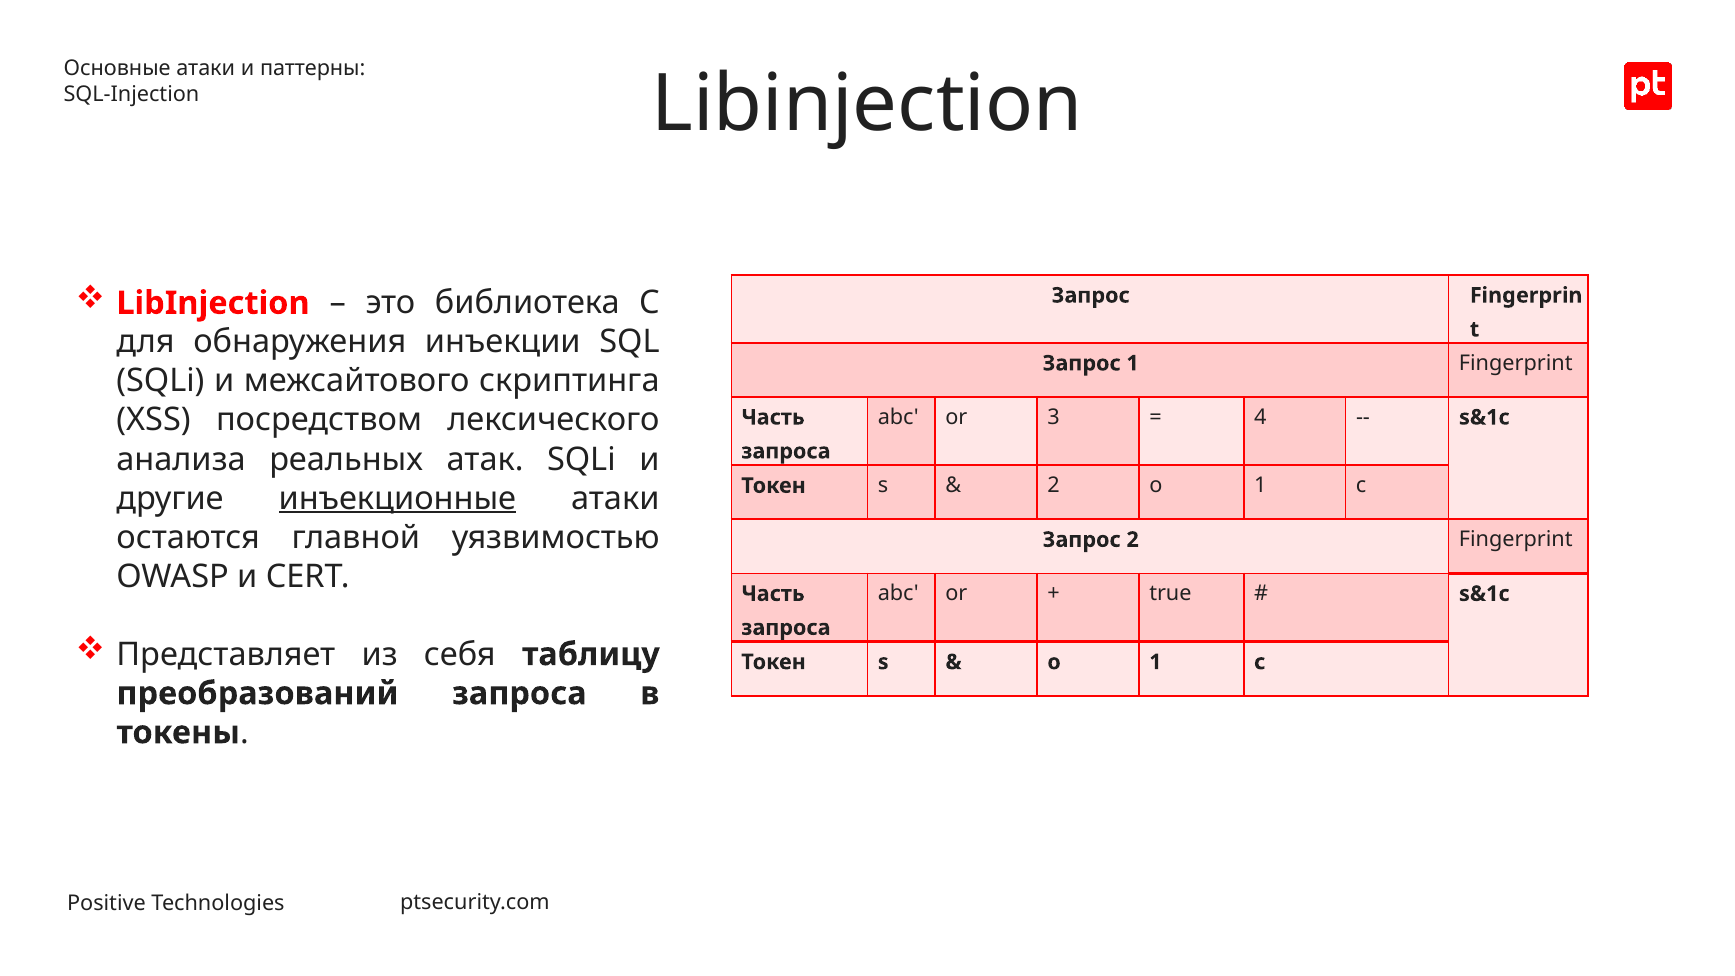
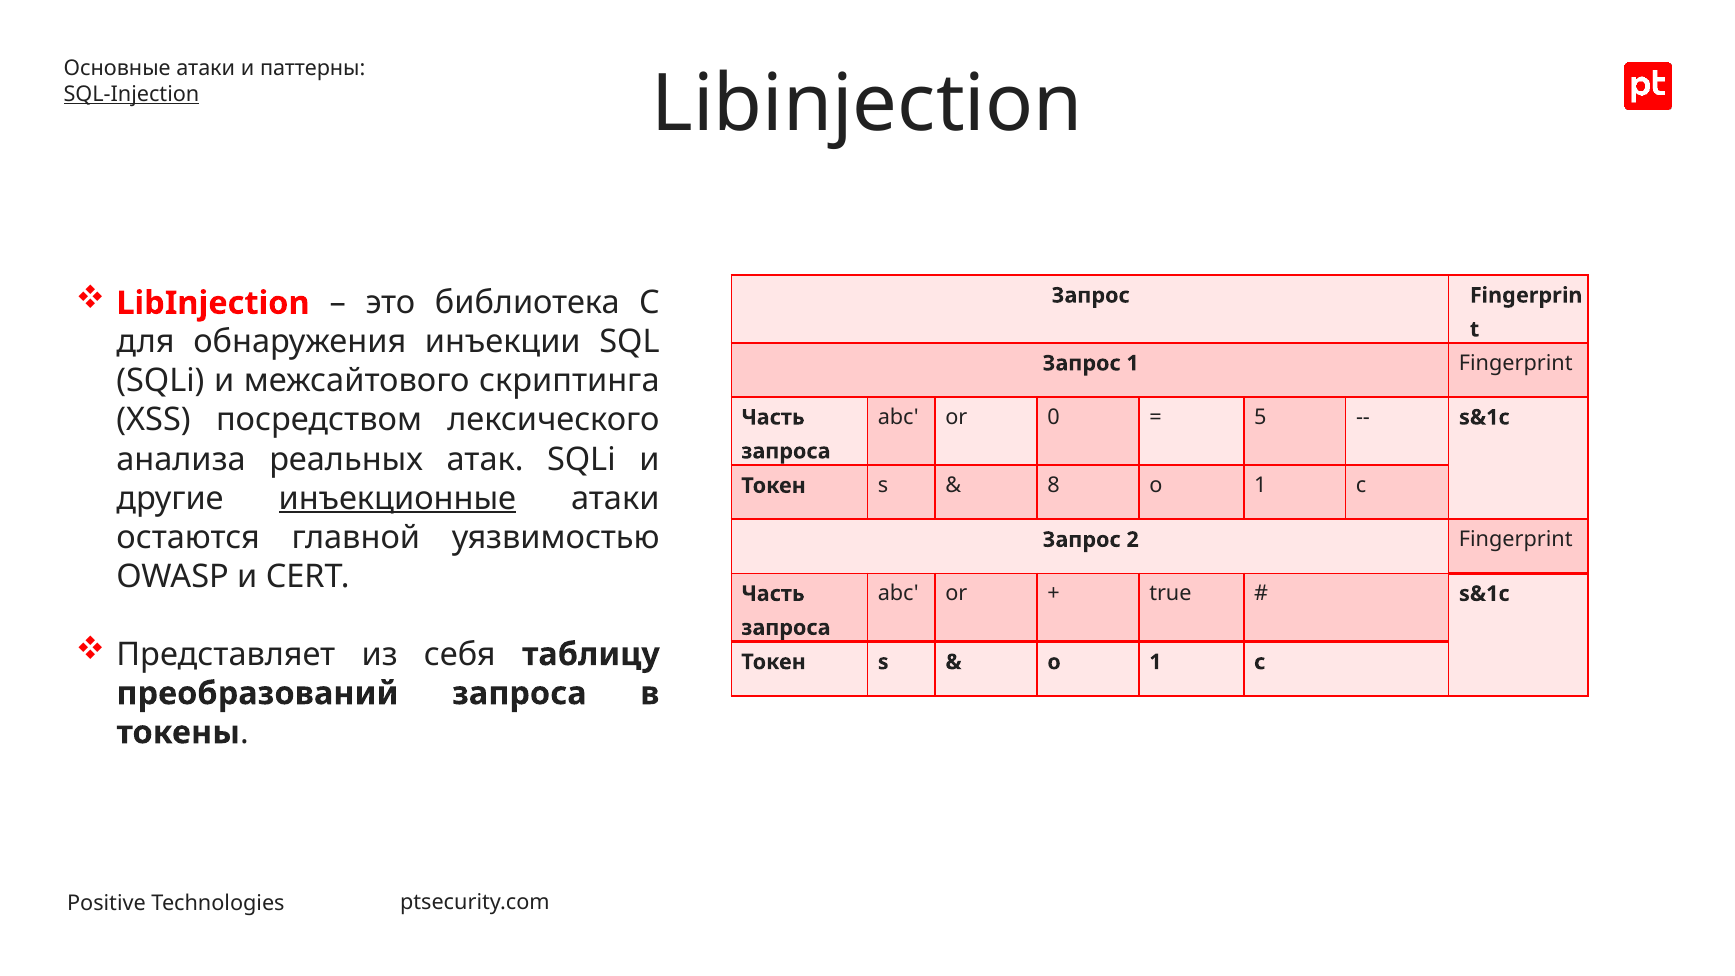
SQL-Injection underline: none -> present (131, 94)
3: 3 -> 0 (1053, 417)
4: 4 -> 5 (1260, 417)
2: 2 -> 8 (1053, 486)
